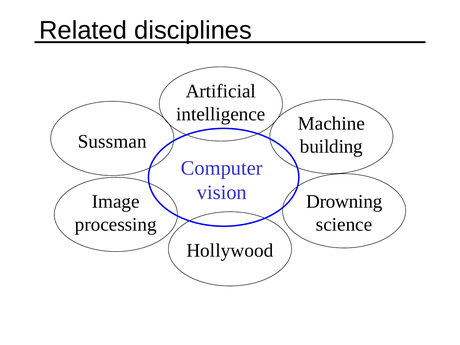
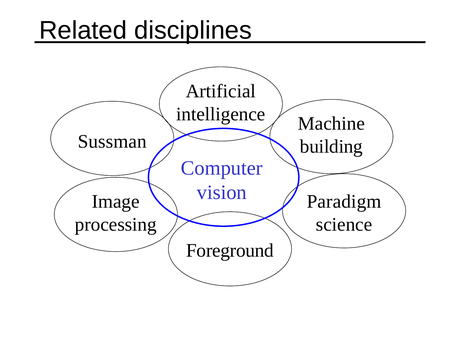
Drowning: Drowning -> Paradigm (344, 201)
Hollywood: Hollywood -> Foreground (230, 250)
